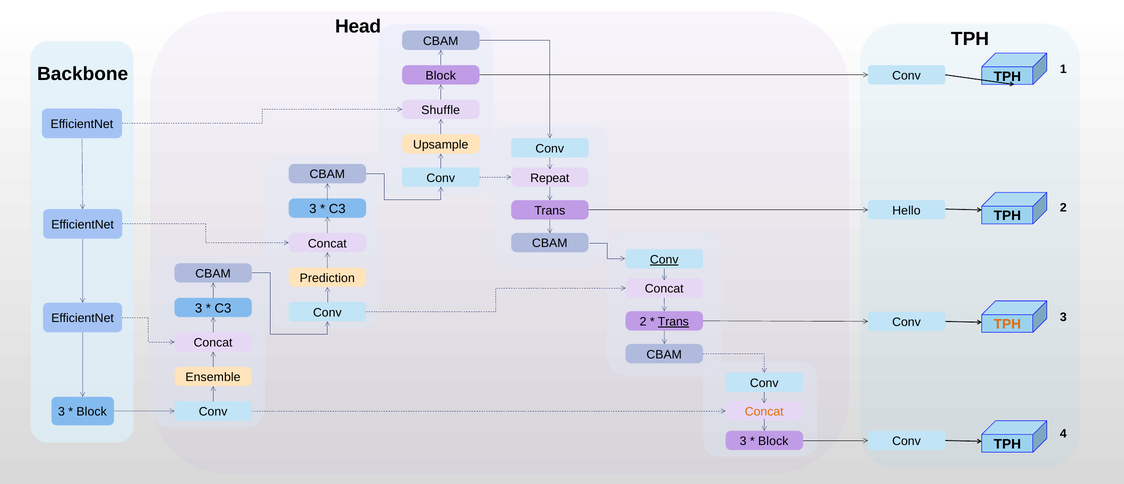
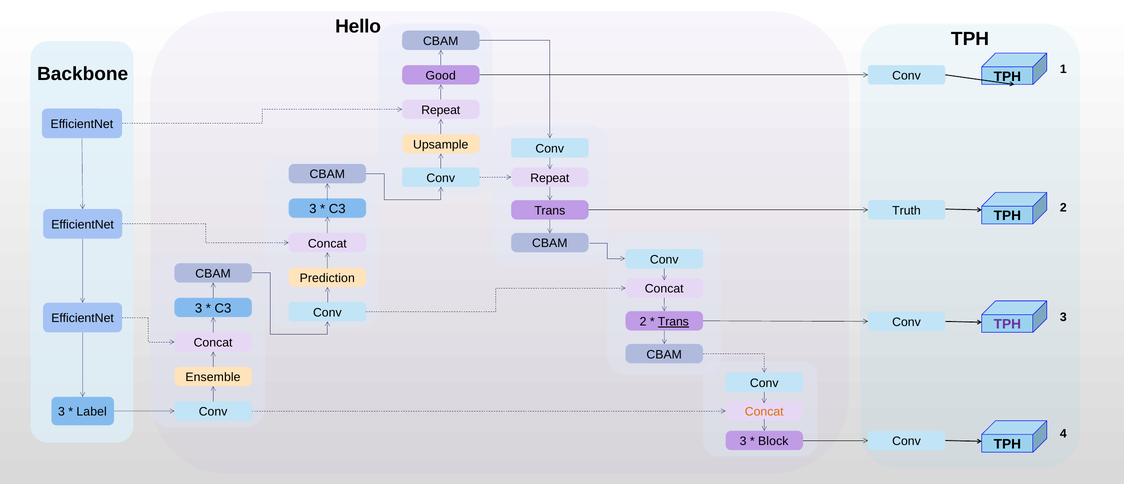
Head: Head -> Hello (358, 27)
Block: Block -> Good (441, 76)
Shuffle: Shuffle -> Repeat (441, 110)
Hello: Hello -> Truth (906, 211)
Conv underline: present -> none (664, 260)
TPH colour: orange -> purple (1007, 325)
Block: Block -> Label (92, 412)
